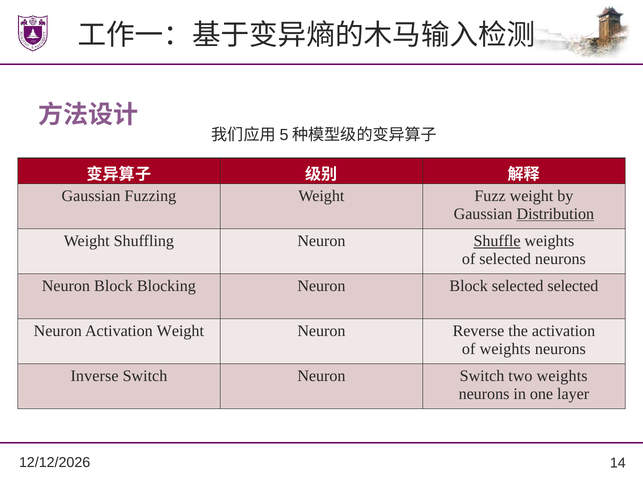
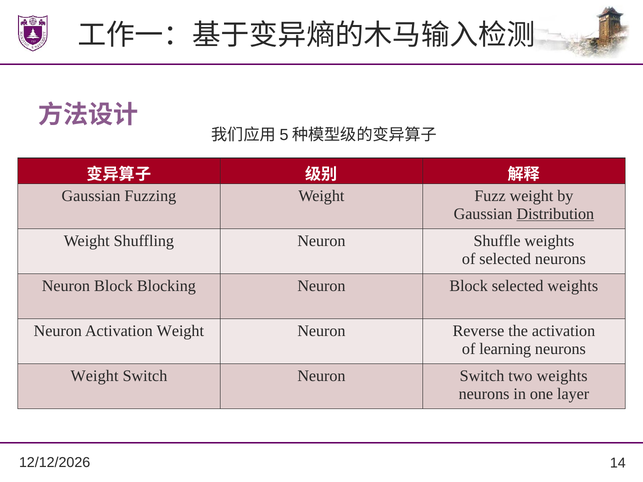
Shuffle underline: present -> none (497, 241)
selected selected: selected -> weights (573, 286)
of weights: weights -> learning (505, 349)
Inverse: Inverse -> Weight (95, 376)
